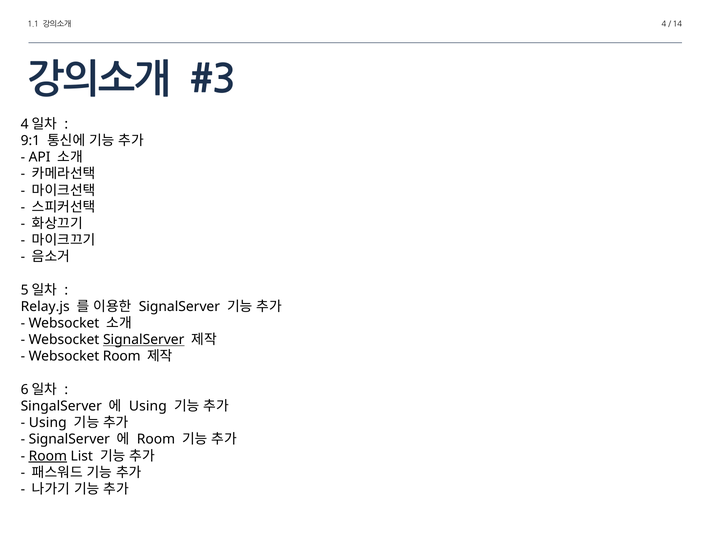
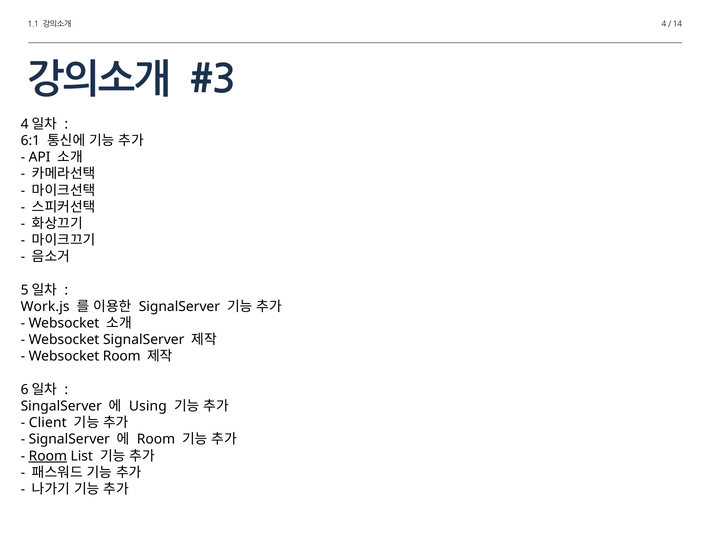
9:1: 9:1 -> 6:1 (30, 141)
Relay.js: Relay.js -> Work.js (45, 307)
SignalServer underline: present -> none (144, 340)
Using: Using -> Client (48, 423)
